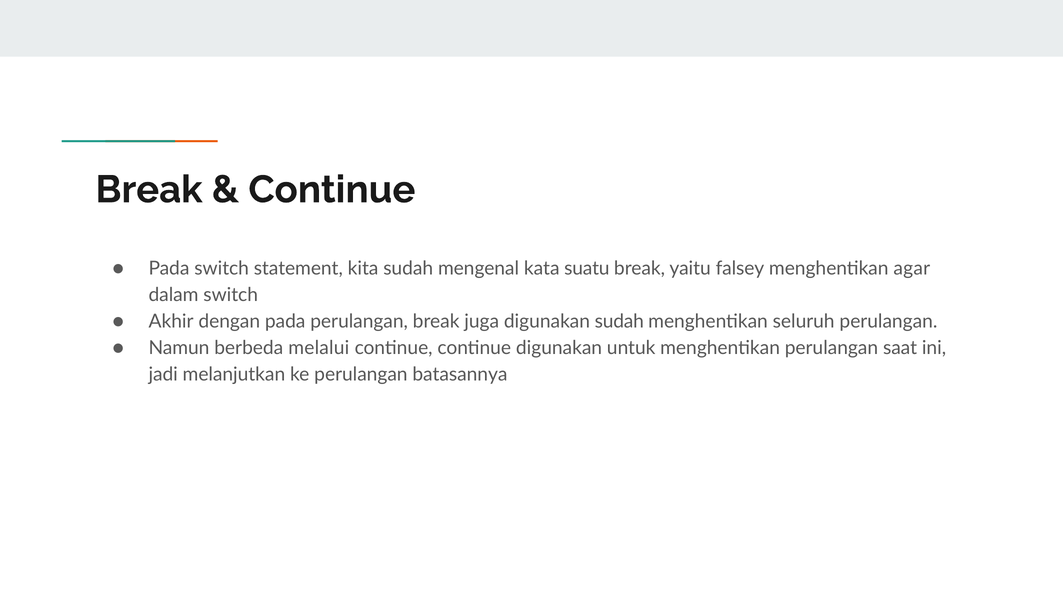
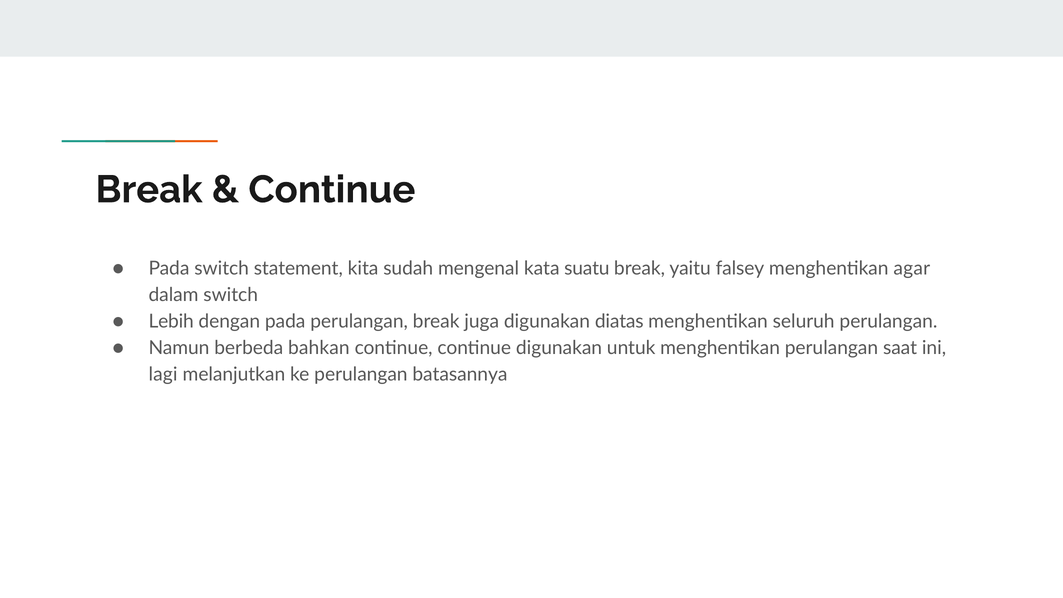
Akhir: Akhir -> Lebih (171, 322)
digunakan sudah: sudah -> diatas (619, 322)
melalui: melalui -> bahkan (319, 348)
jadi: jadi -> lagi (163, 375)
